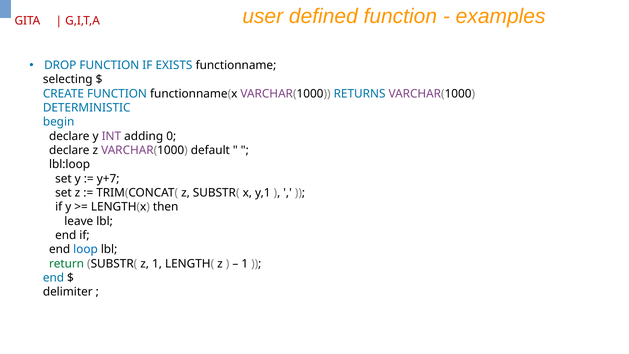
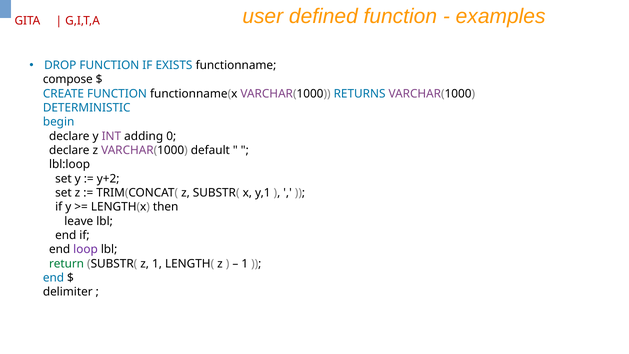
selecting: selecting -> compose (68, 80)
y+7: y+7 -> y+2 (108, 179)
loop colour: blue -> purple (86, 249)
